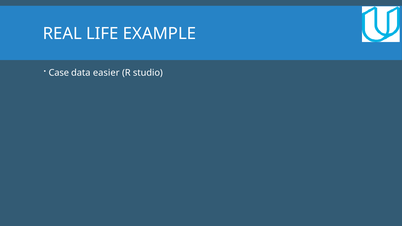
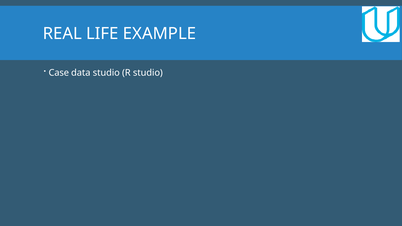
data easier: easier -> studio (106, 73)
